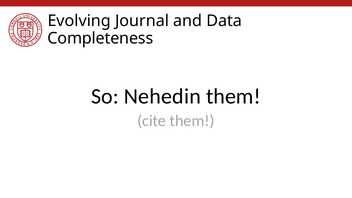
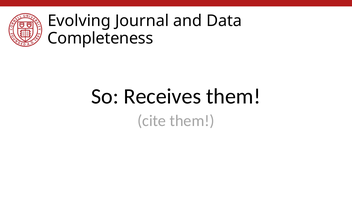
Nehedin: Nehedin -> Receives (162, 96)
